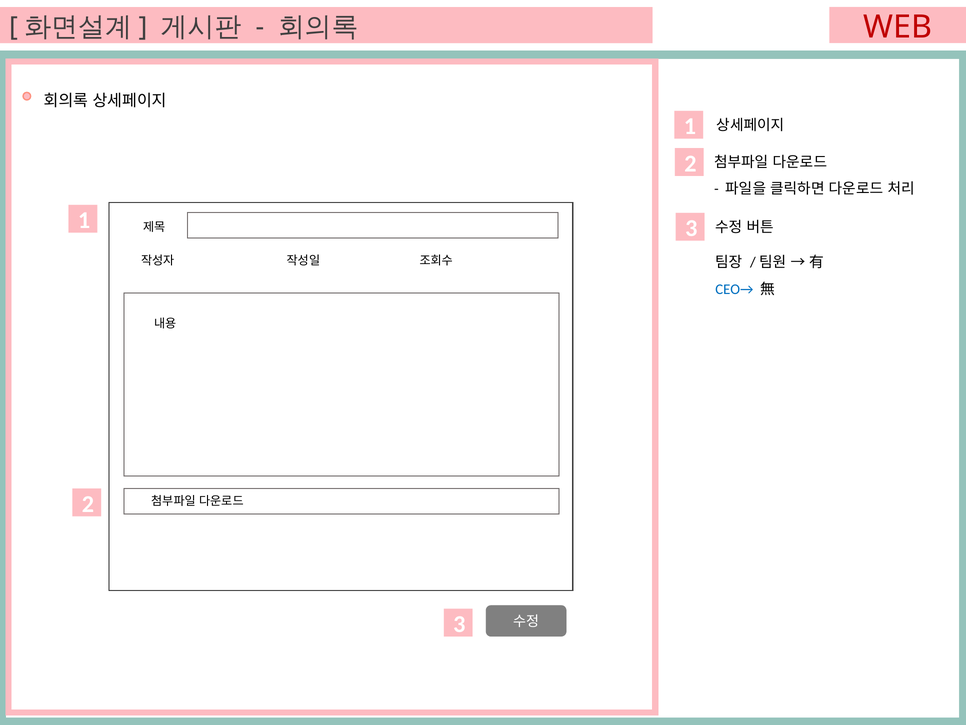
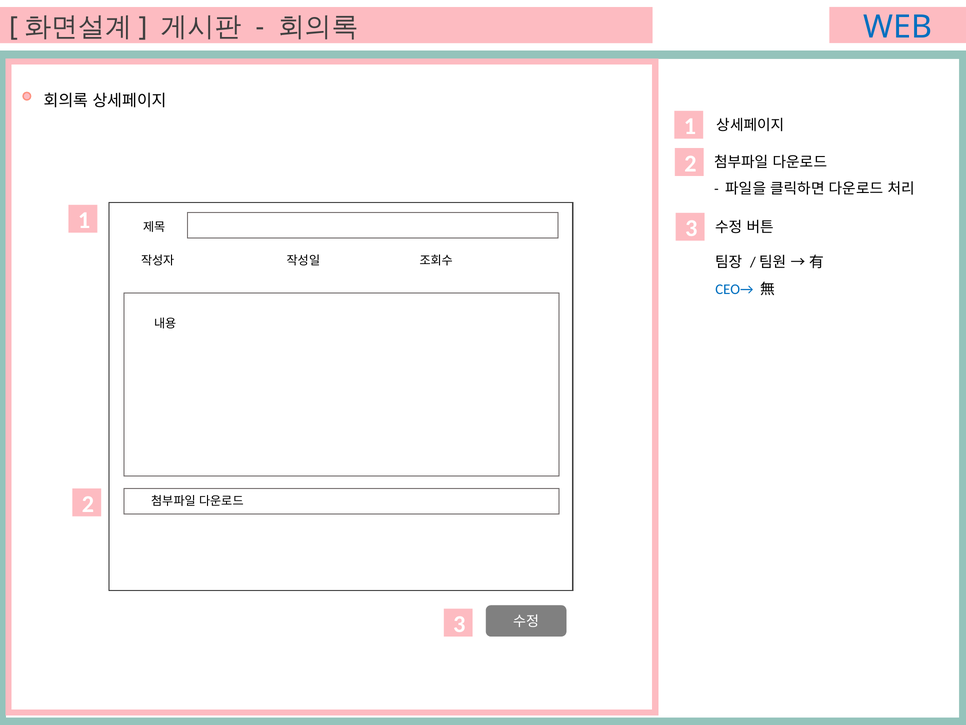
WEB colour: red -> blue (898, 27)
